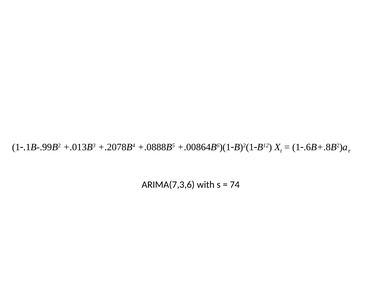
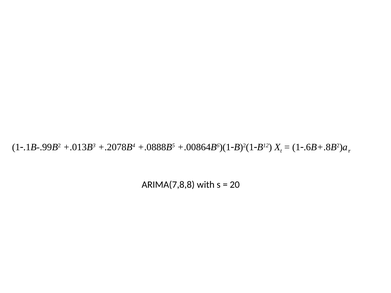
ARIMA(7,3,6: ARIMA(7,3,6 -> ARIMA(7,8,8 (168, 185)
74: 74 -> 20 (235, 185)
